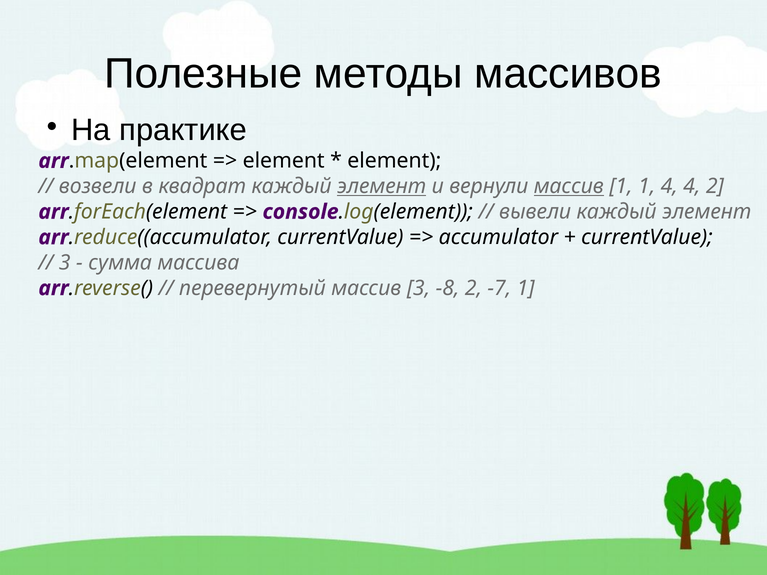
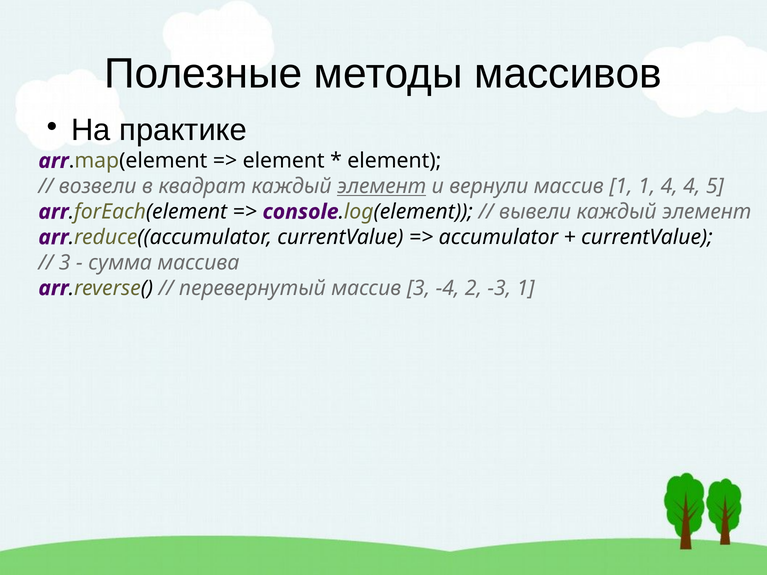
массив underline: present -> none (569, 186)
4 2: 2 -> 5 (715, 186)
-8: -8 -> -4 (448, 288)
-7: -7 -> -3 (499, 288)
